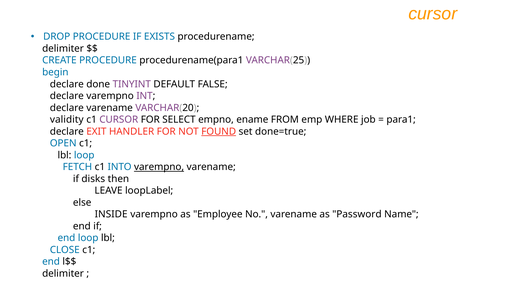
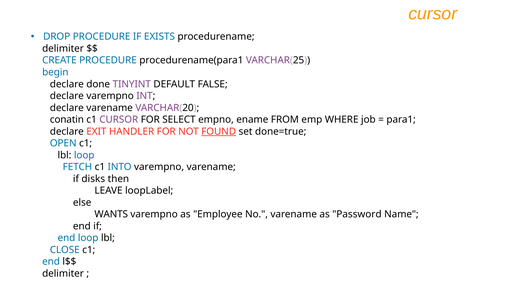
validity: validity -> conatin (67, 120)
varempno underline: present -> none (159, 167)
INSIDE: INSIDE -> WANTS (111, 215)
